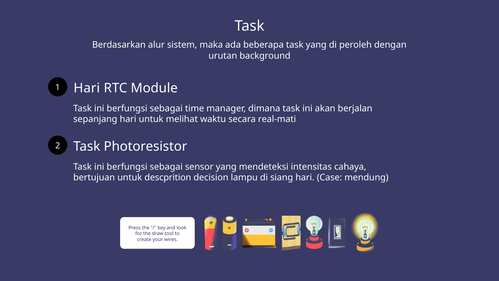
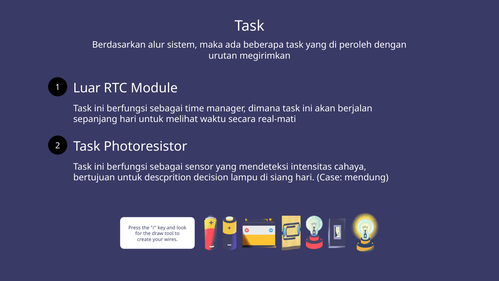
background: background -> megirimkan (265, 56)
Hari: Hari -> Luar (87, 88)
